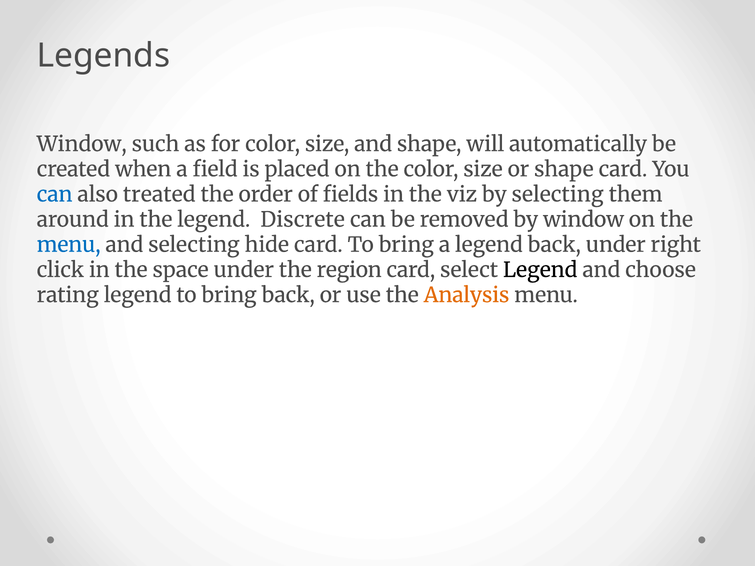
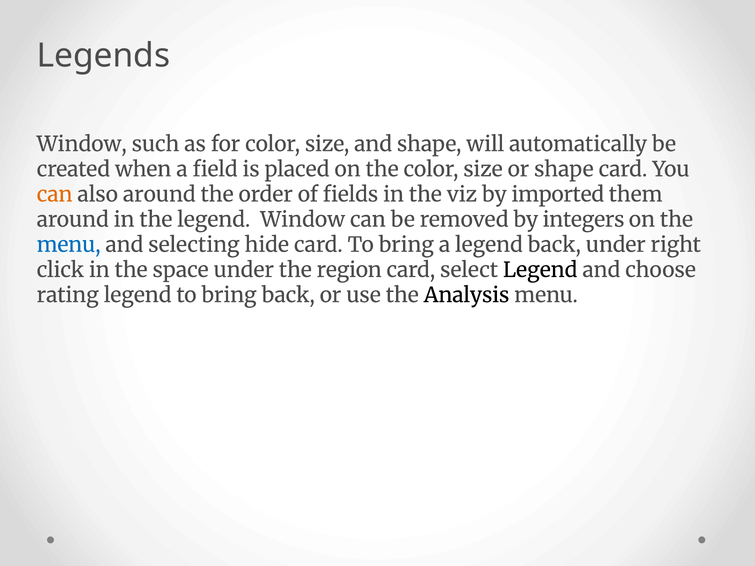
can colour: blue -> orange (55, 195)
also treated: treated -> around (159, 195)
by selecting: selecting -> imported (558, 195)
legend Discrete: Discrete -> Window (303, 220)
by window: window -> integers (584, 220)
Analysis colour: orange -> black (467, 295)
